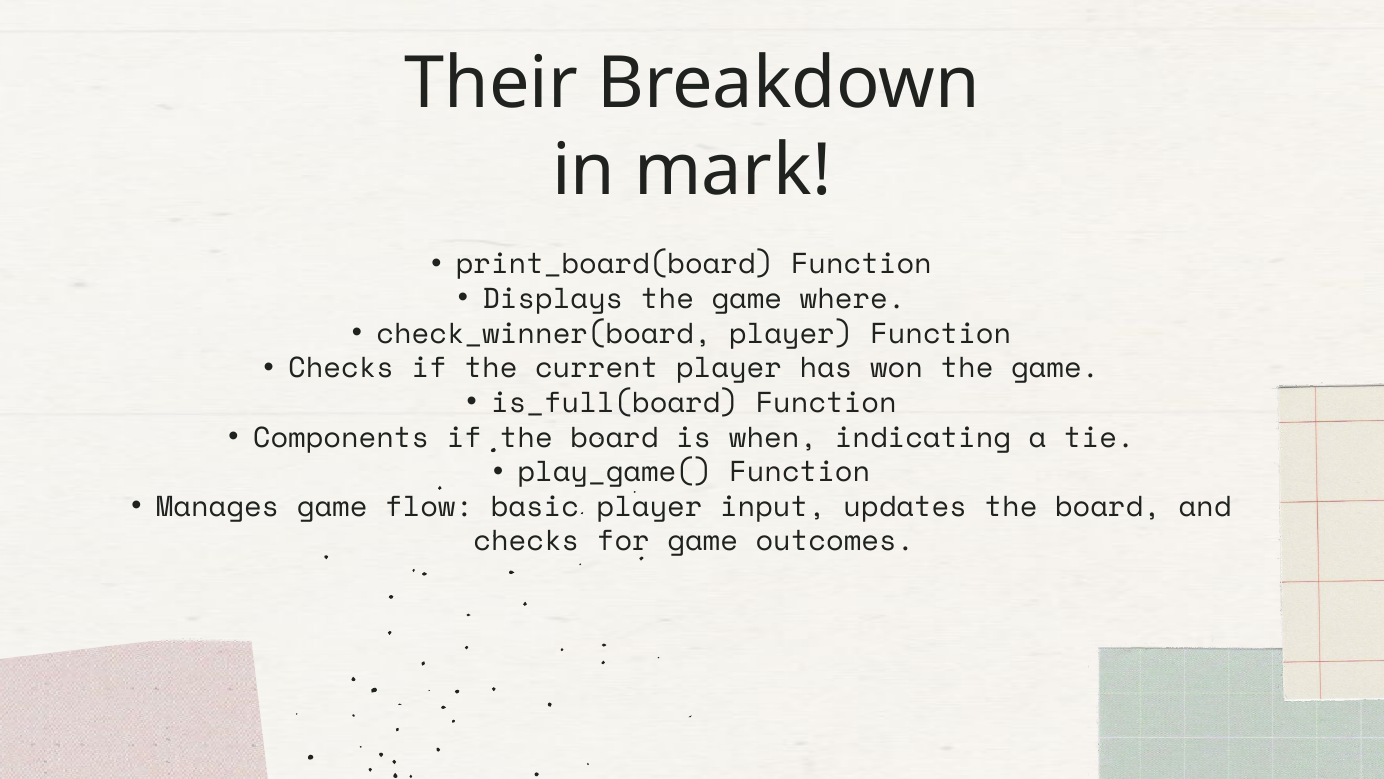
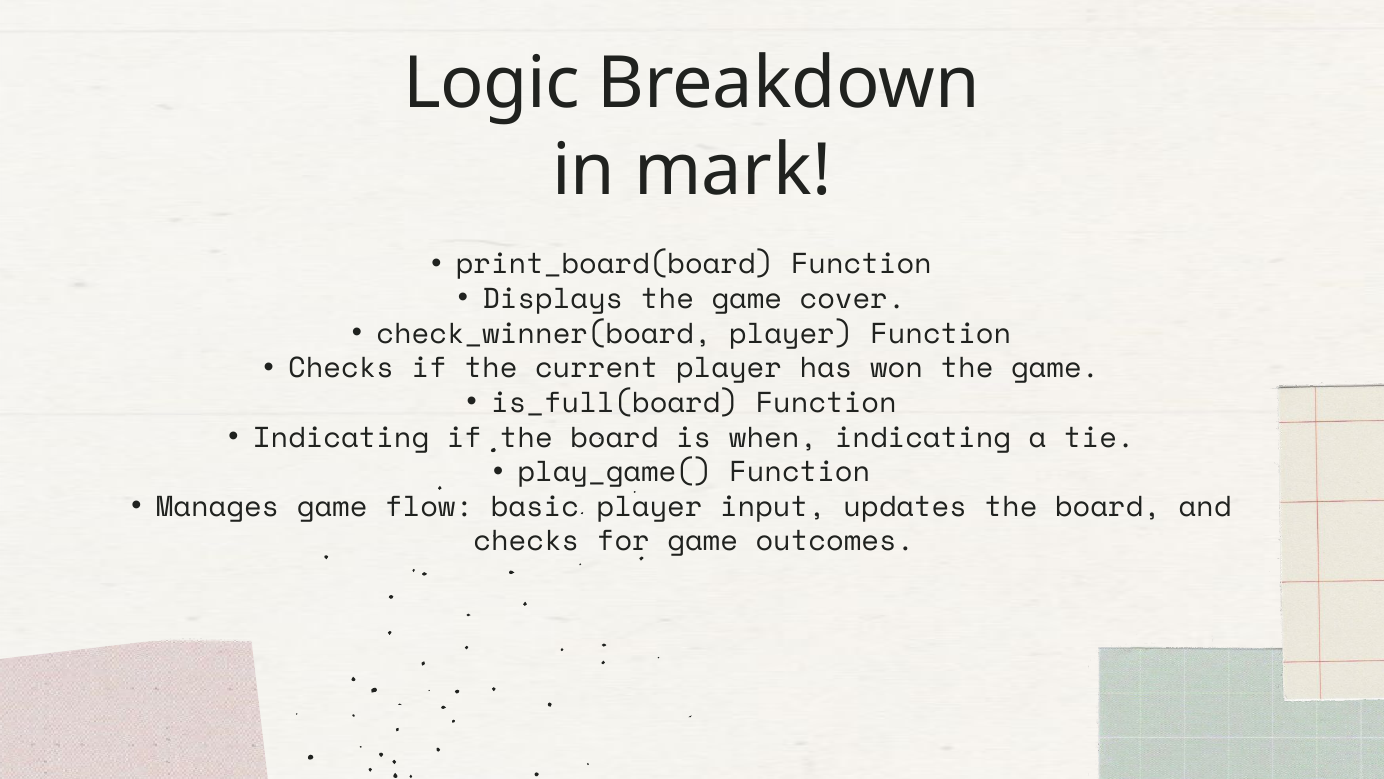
Their: Their -> Logic (492, 84)
where: where -> cover (853, 299)
Components: Components -> Indicating (341, 437)
